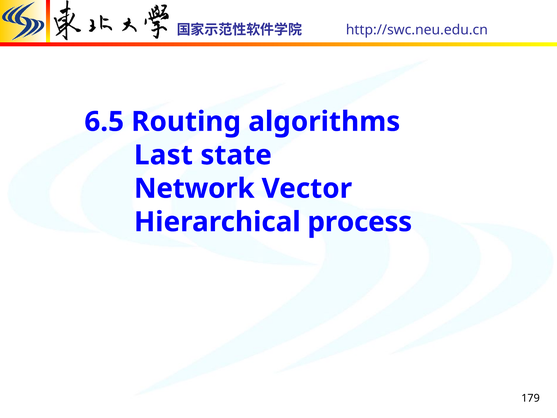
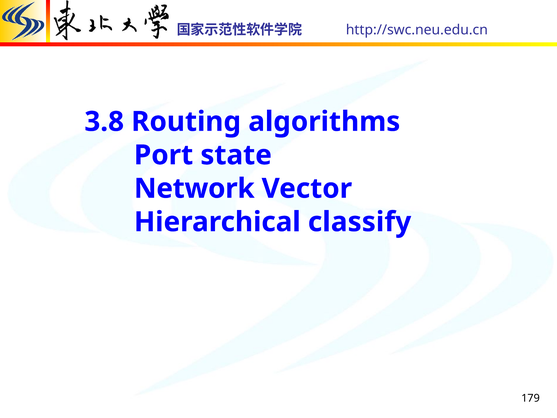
6.5: 6.5 -> 3.8 (104, 122)
Last: Last -> Port (164, 155)
process: process -> classify (360, 222)
